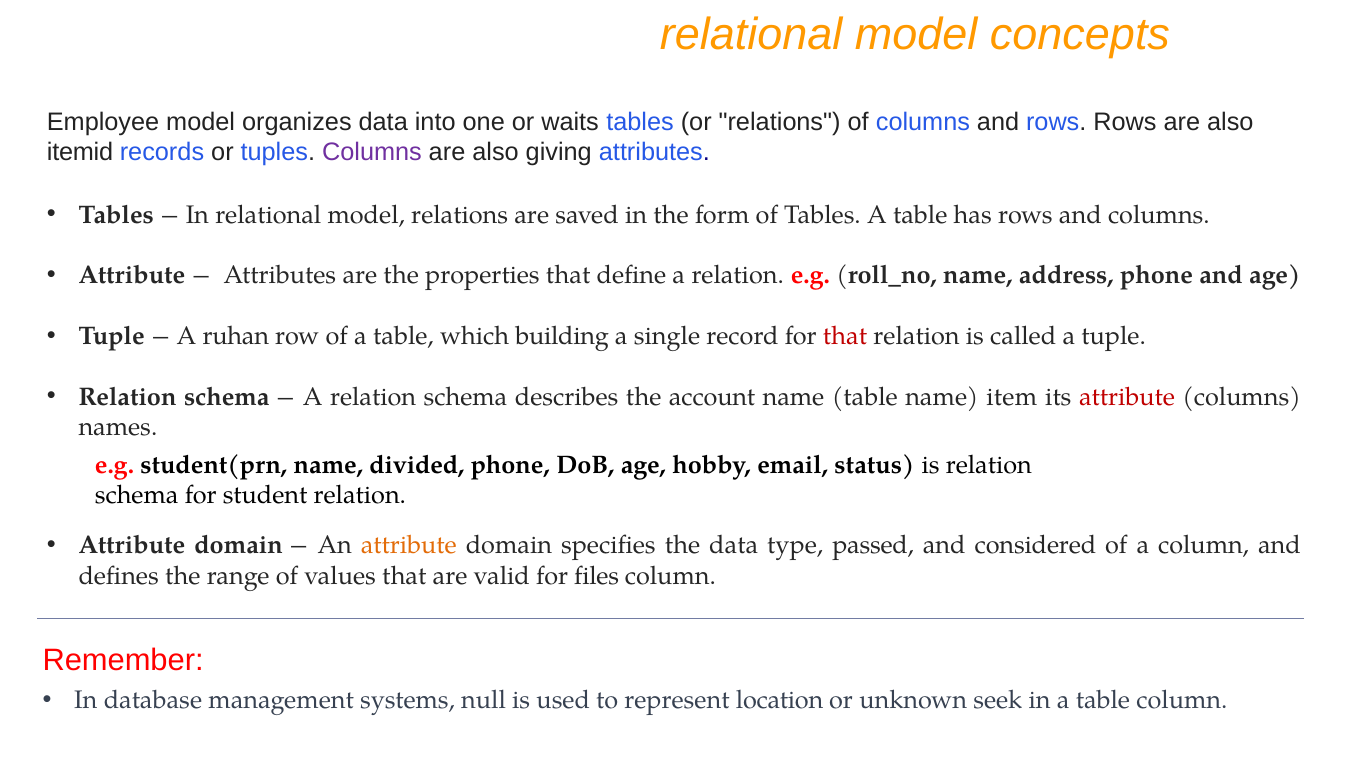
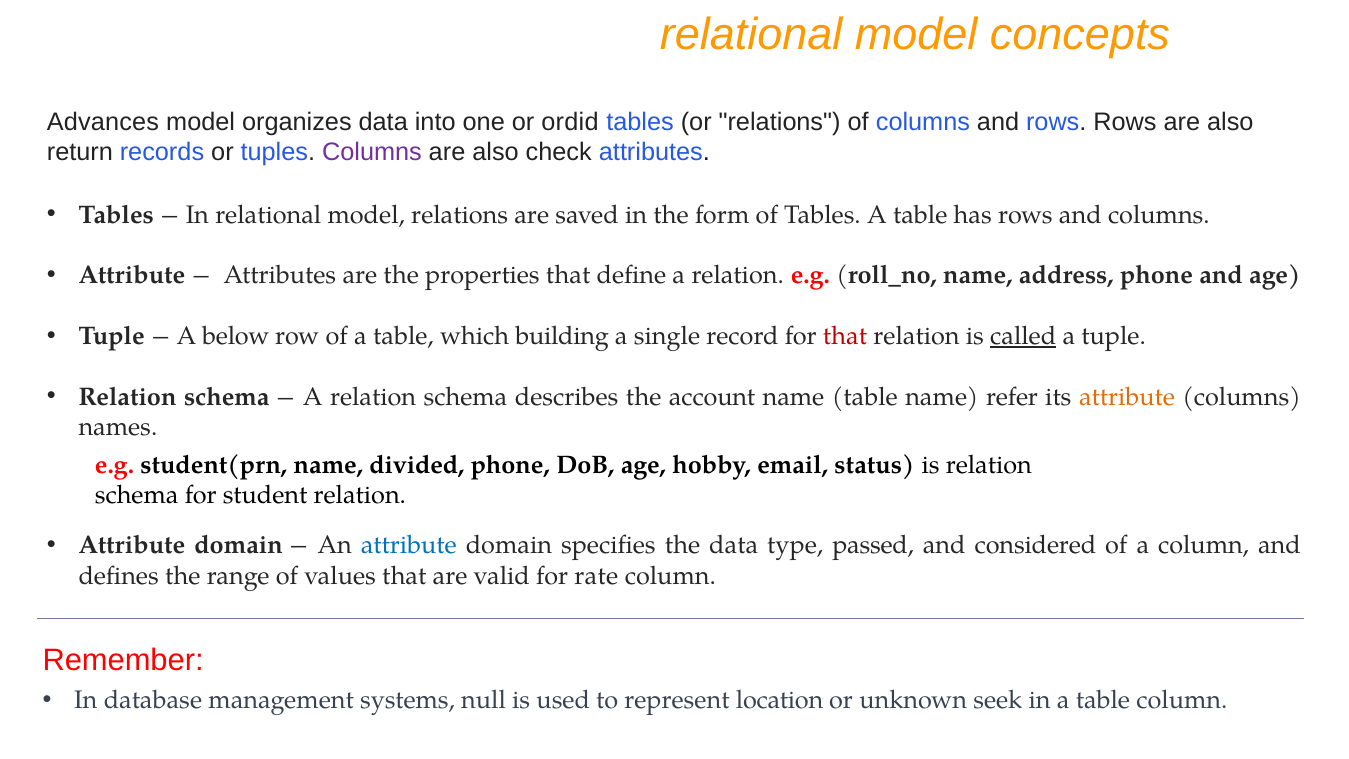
Employee: Employee -> Advances (103, 122)
waits: waits -> ordid (570, 122)
itemid: itemid -> return (80, 152)
giving: giving -> check (559, 152)
ruhan: ruhan -> below (236, 336)
called underline: none -> present (1023, 336)
item: item -> refer (1012, 397)
attribute colour: red -> orange (1127, 397)
attribute colour: orange -> blue (409, 545)
files: files -> rate (596, 576)
